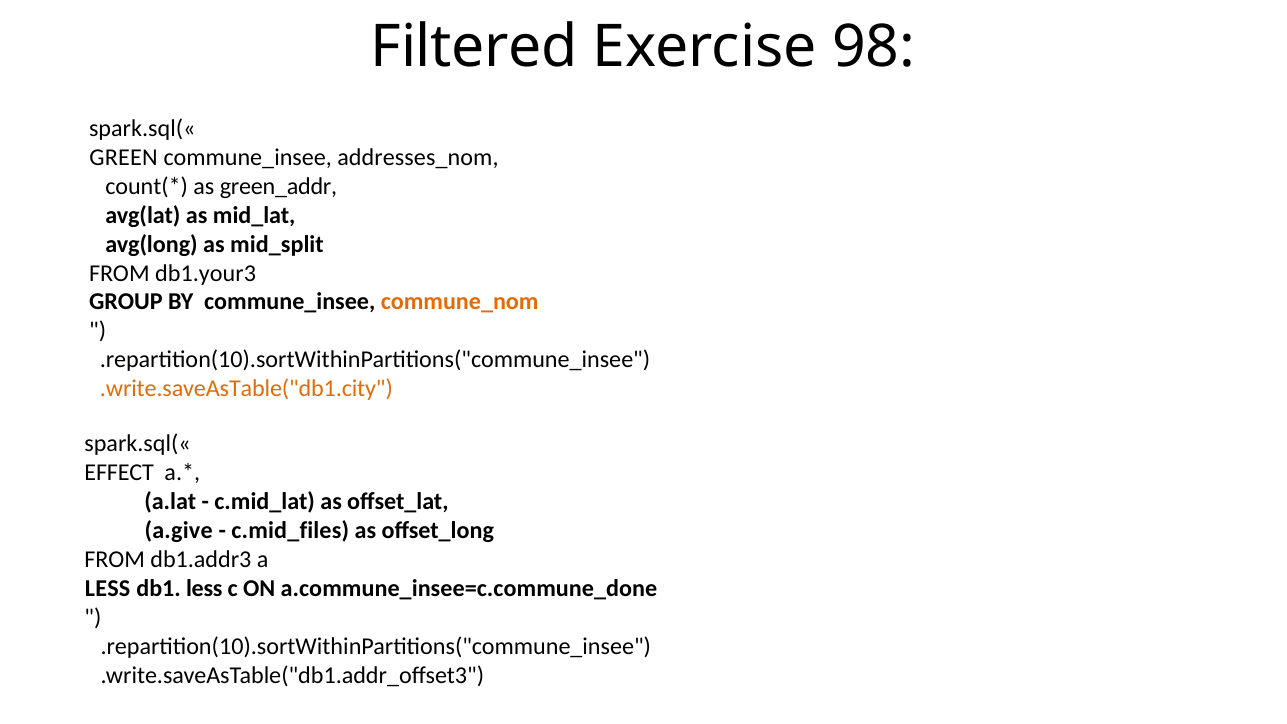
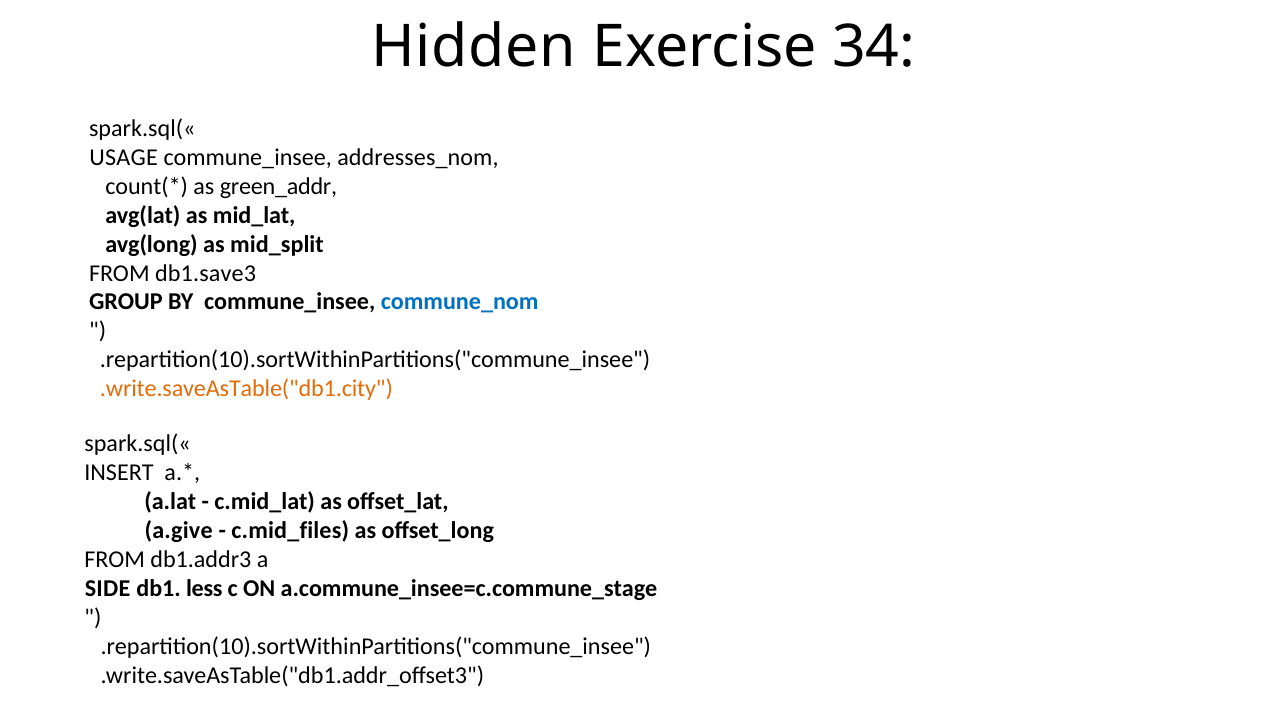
Filtered: Filtered -> Hidden (474, 47)
98: 98 -> 34 (874, 47)
GREEN: GREEN -> USAGE (124, 157)
db1.your3: db1.your3 -> db1.save3 (206, 273)
commune_nom colour: orange -> blue (460, 302)
EFFECT: EFFECT -> INSERT (119, 473)
LESS: LESS -> SIDE (108, 588)
a.commune_insee=c.commune_done: a.commune_insee=c.commune_done -> a.commune_insee=c.commune_stage (469, 588)
